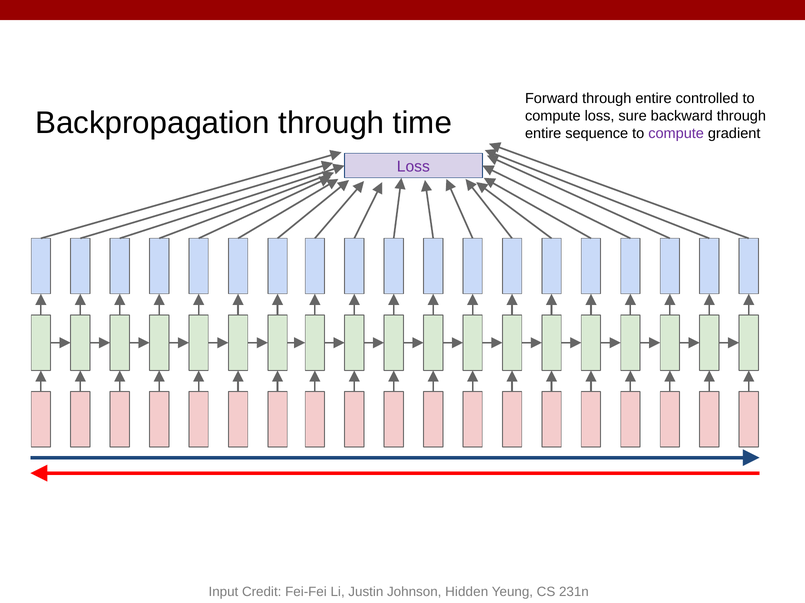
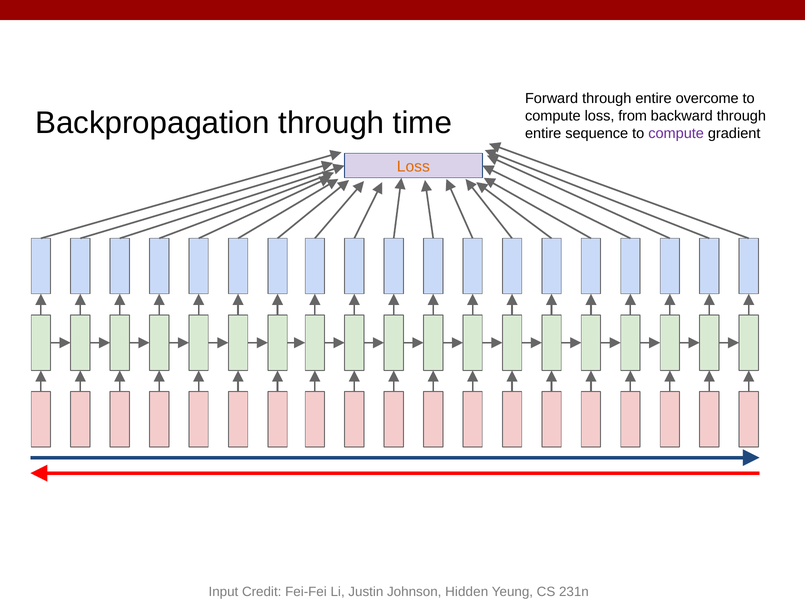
controlled: controlled -> overcome (707, 99)
sure: sure -> from (633, 116)
Loss colour: purple -> orange (413, 167)
